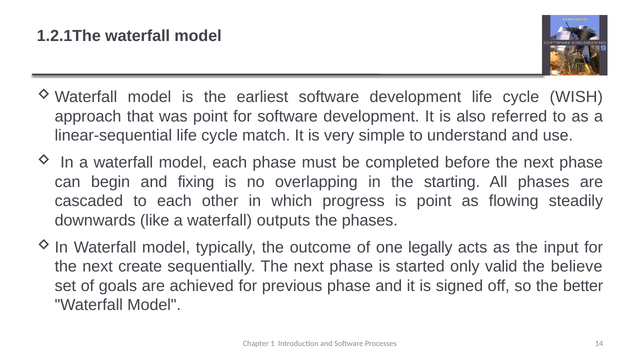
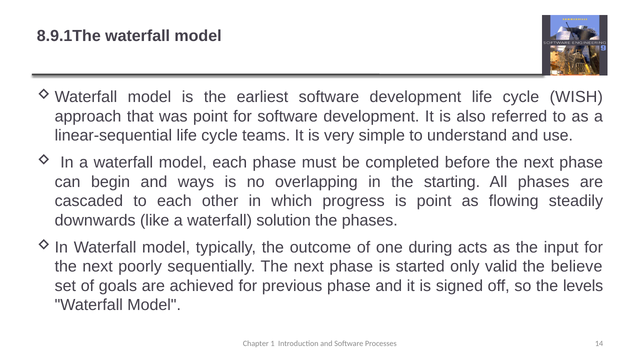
1.2.1The: 1.2.1The -> 8.9.1The (69, 36)
match: match -> teams (266, 135)
fixing: fixing -> ways (196, 182)
outputs: outputs -> solution (284, 220)
legally: legally -> during (430, 247)
create: create -> poorly (140, 267)
better: better -> levels (583, 286)
